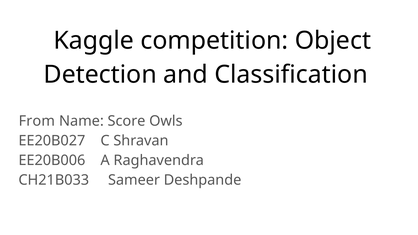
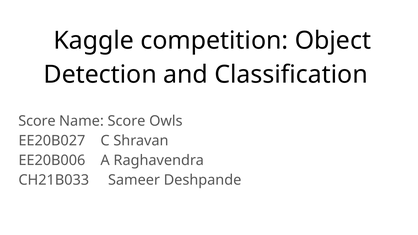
From: From -> Score (37, 121)
